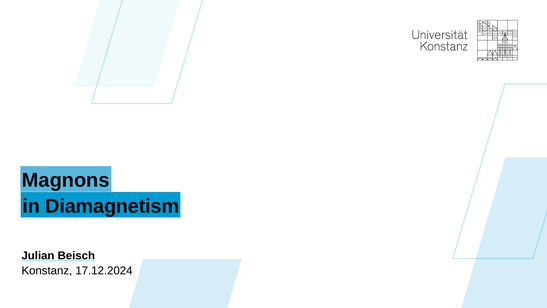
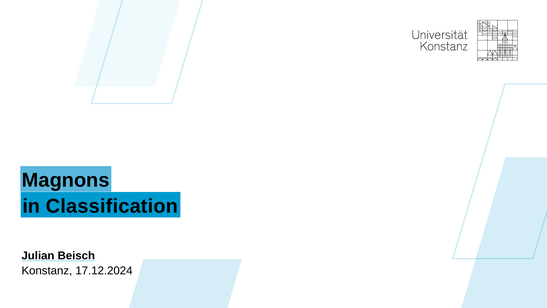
Diamagnetism: Diamagnetism -> Classification (112, 206)
